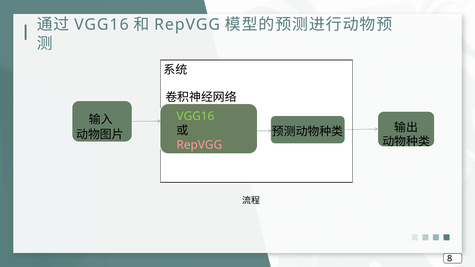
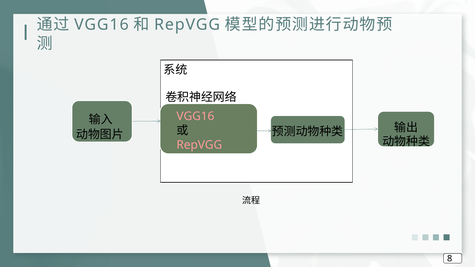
VGG16 colour: light green -> pink (195, 116)
